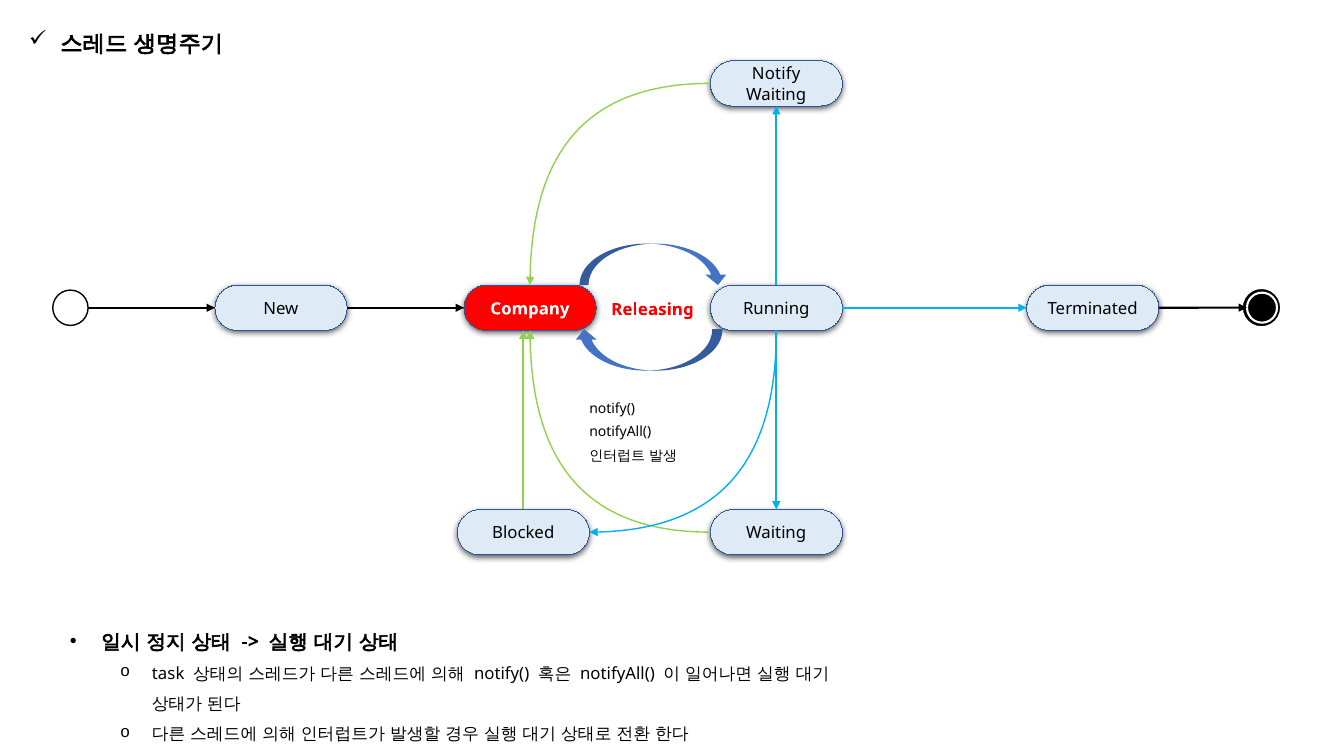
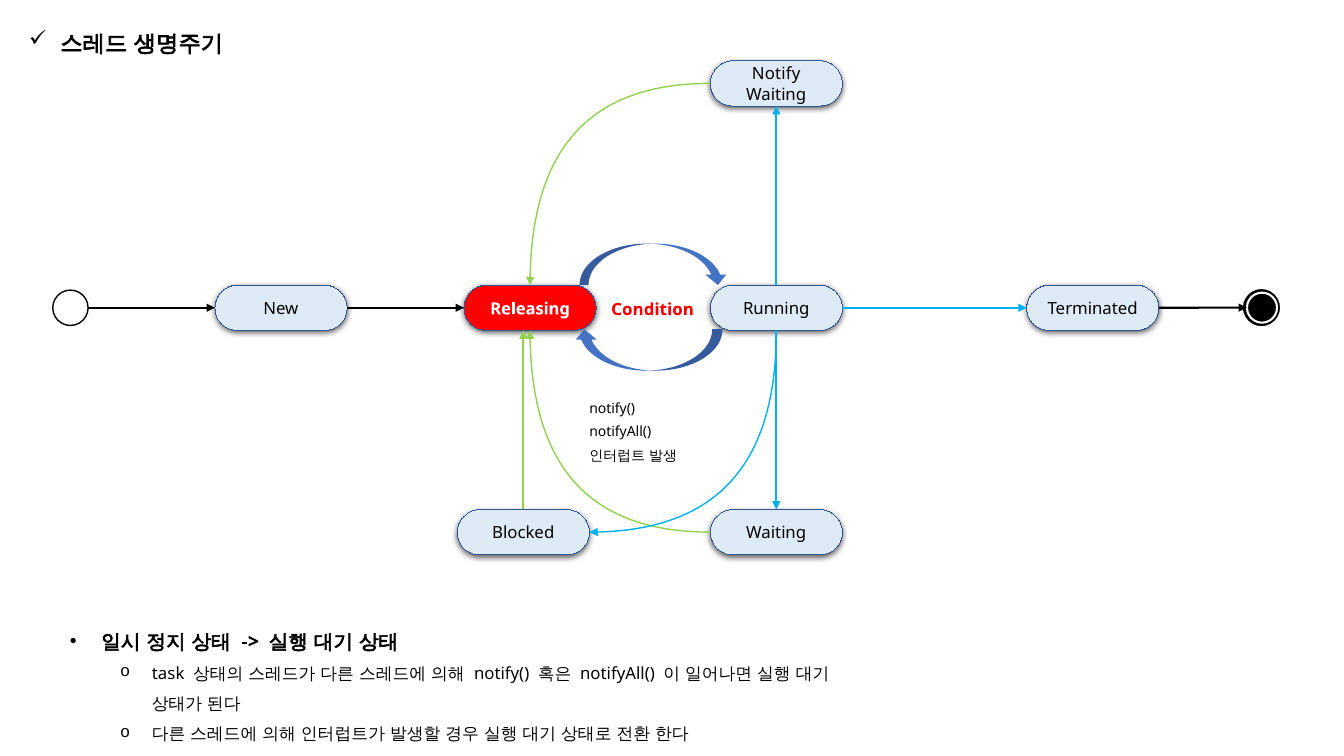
Company: Company -> Releasing (530, 309)
Releasing: Releasing -> Condition (652, 310)
